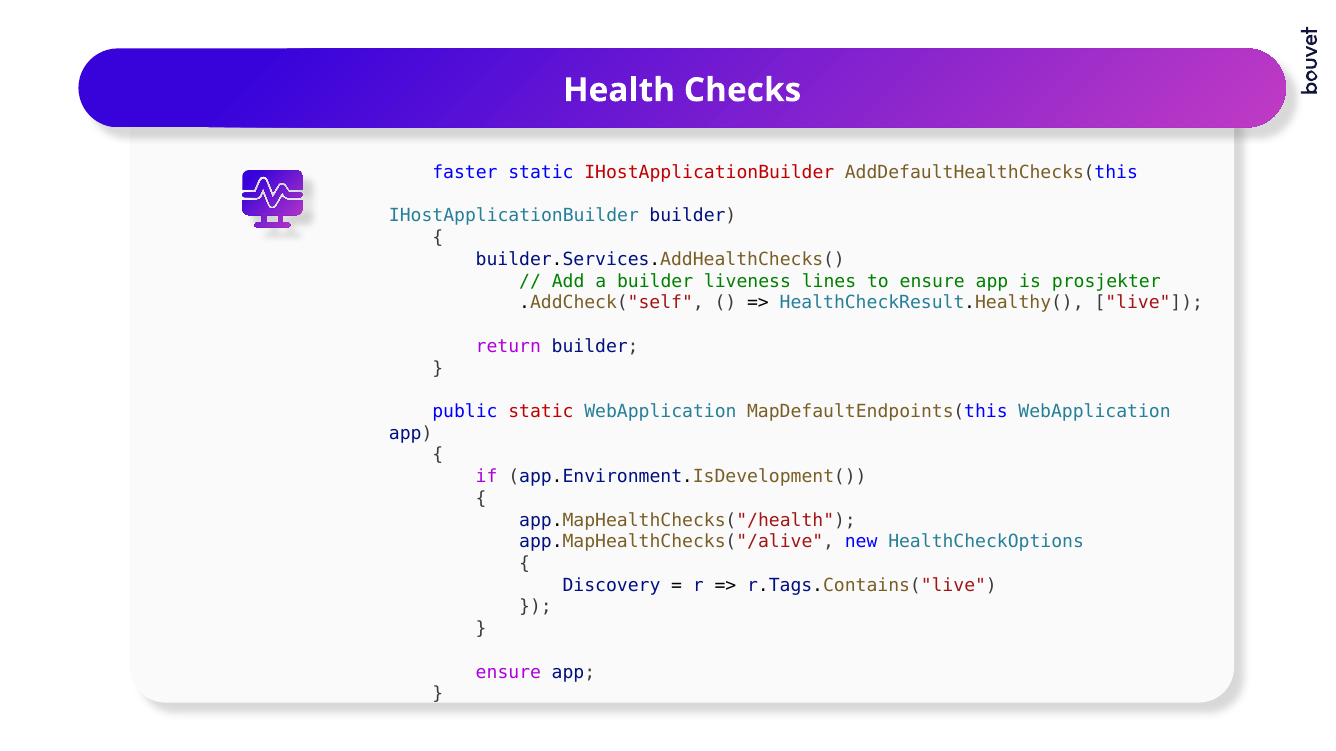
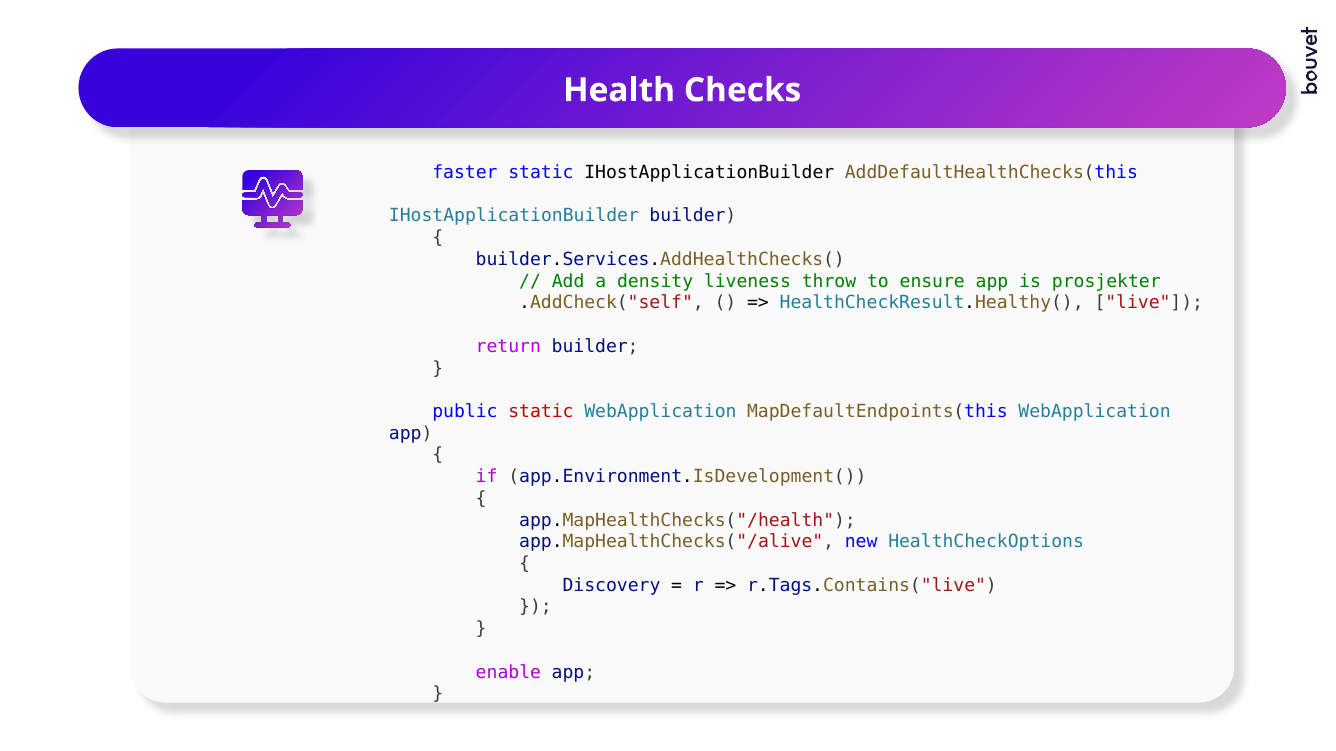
IHostApplicationBuilder colour: red -> black (709, 173)
a builder: builder -> density (655, 281)
lines: lines -> throw (829, 281)
ensure: ensure -> enable (508, 673)
